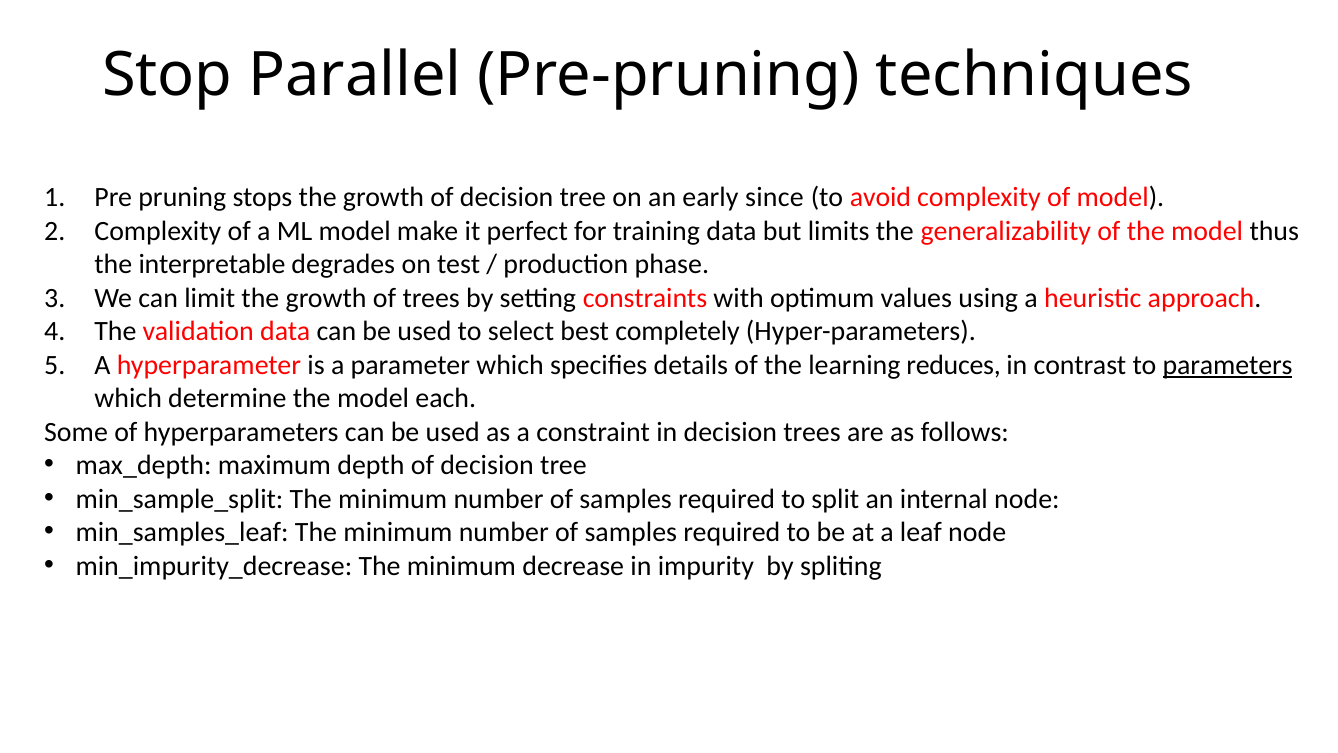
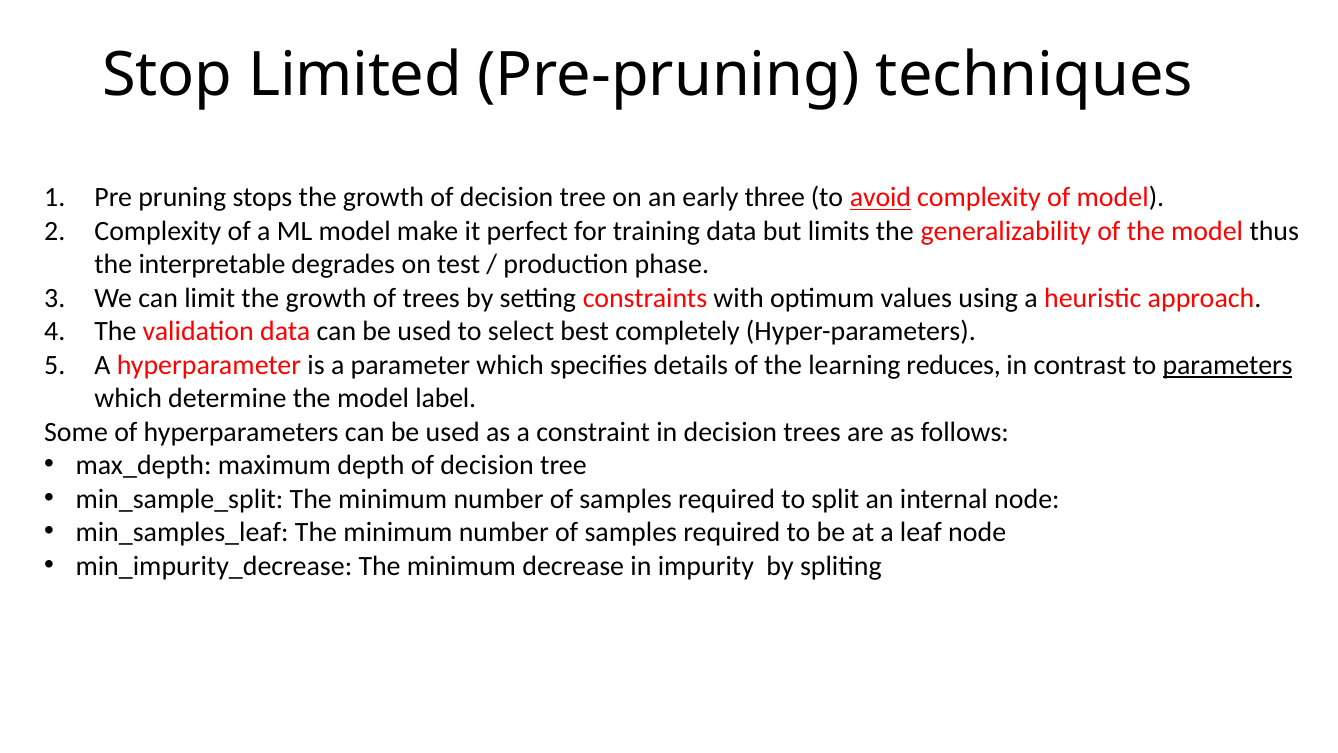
Parallel: Parallel -> Limited (355, 76)
since: since -> three (775, 197)
avoid underline: none -> present (880, 197)
each: each -> label (446, 398)
